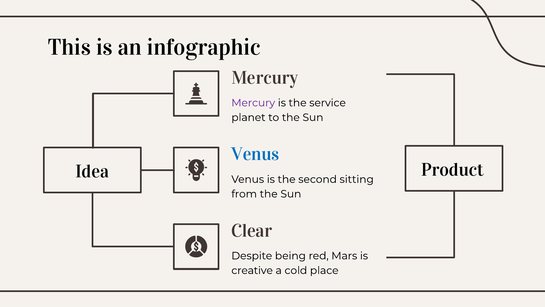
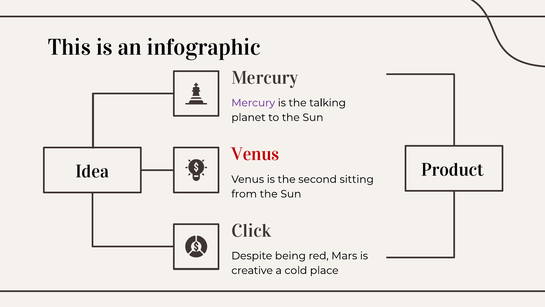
service: service -> talking (328, 103)
Venus colour: blue -> red (255, 154)
Clear: Clear -> Click (252, 230)
